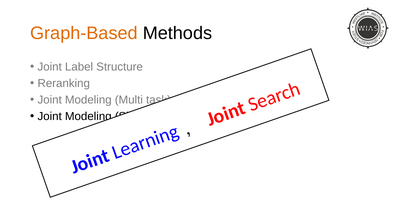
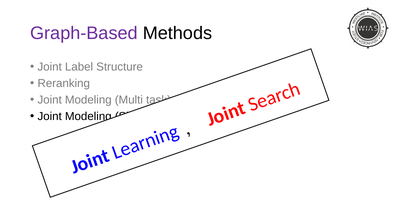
Graph-Based colour: orange -> purple (84, 33)
